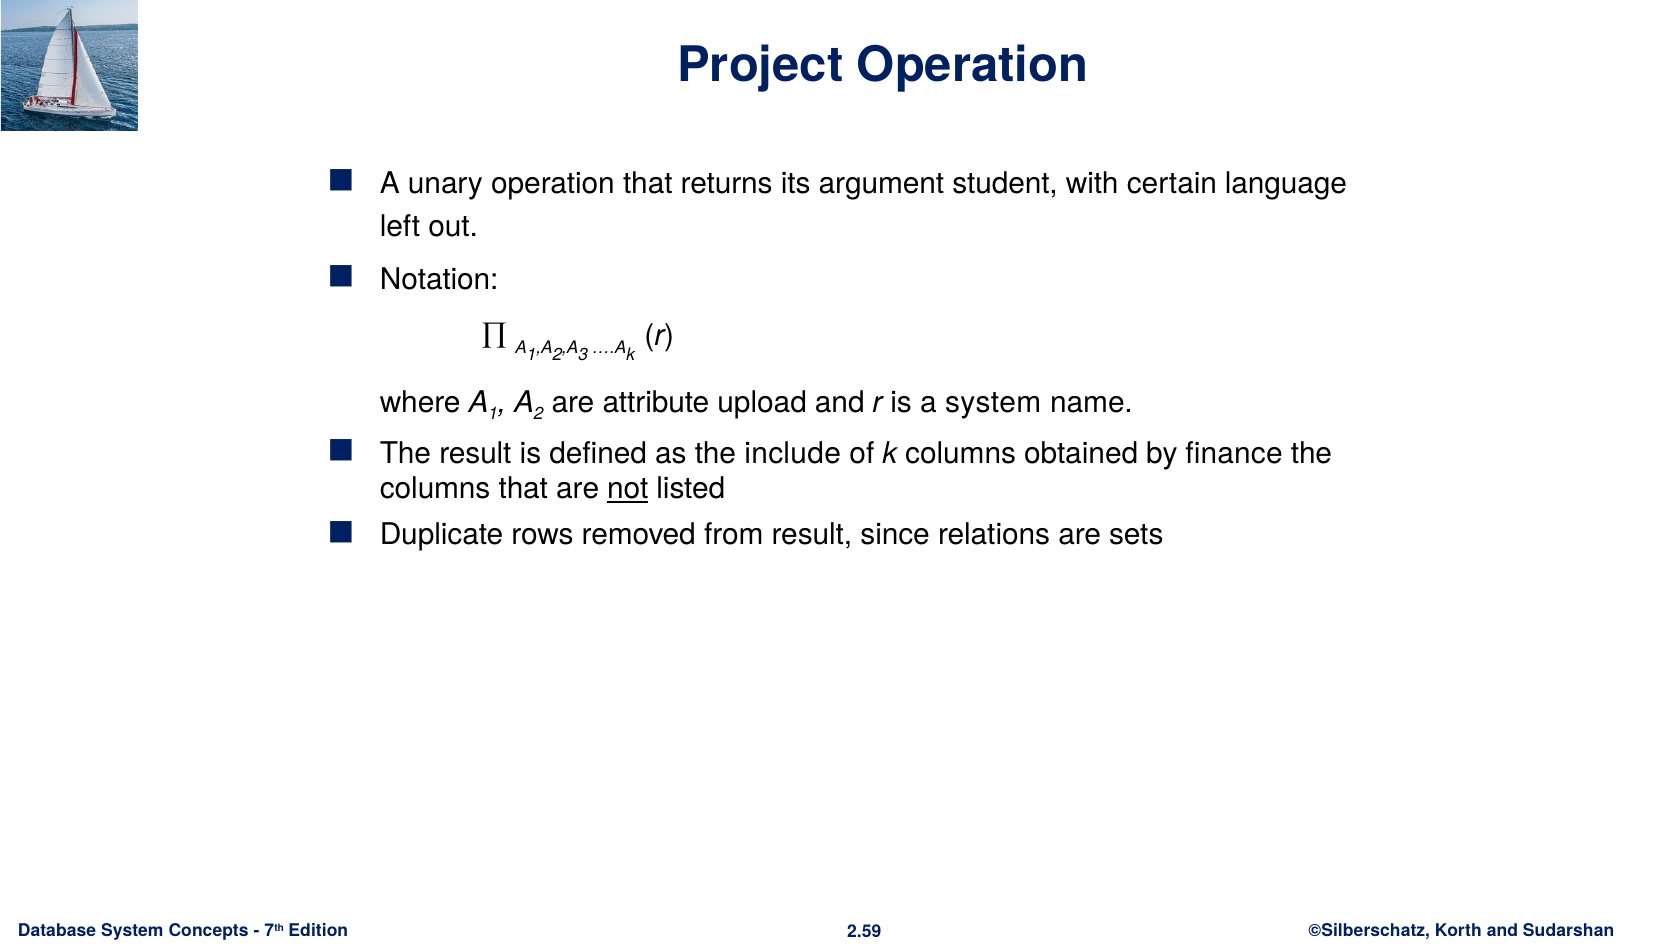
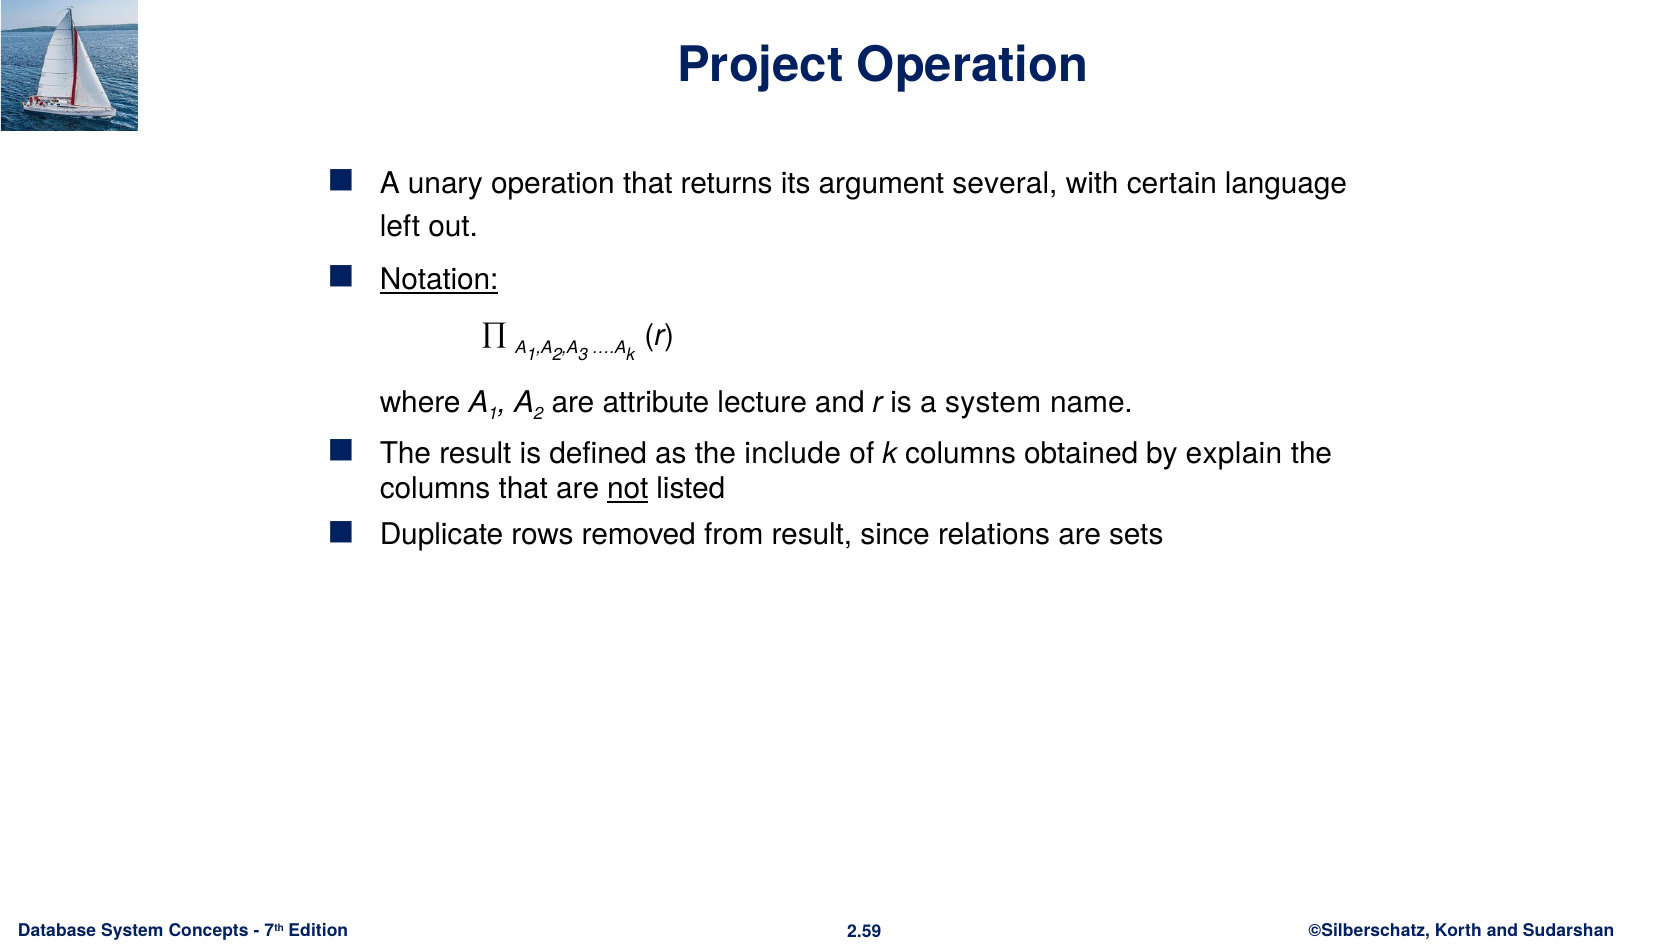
student: student -> several (1005, 184)
Notation underline: none -> present (439, 280)
upload: upload -> lecture (762, 402)
finance: finance -> explain (1234, 453)
